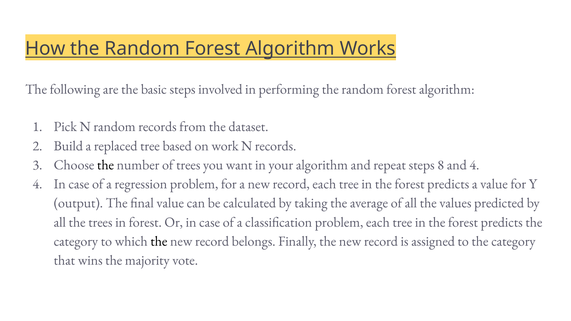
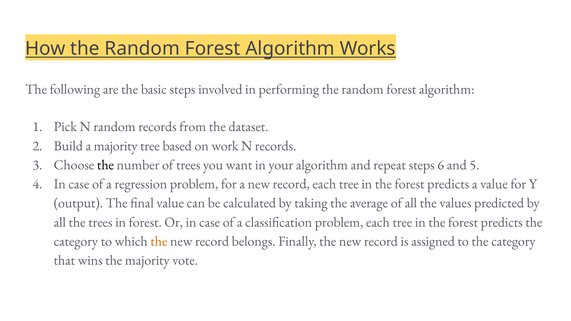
a replaced: replaced -> majority (116, 146)
8: 8 -> 6 (441, 165)
and 4: 4 -> 5 (474, 165)
the colour: black -> orange (159, 241)
